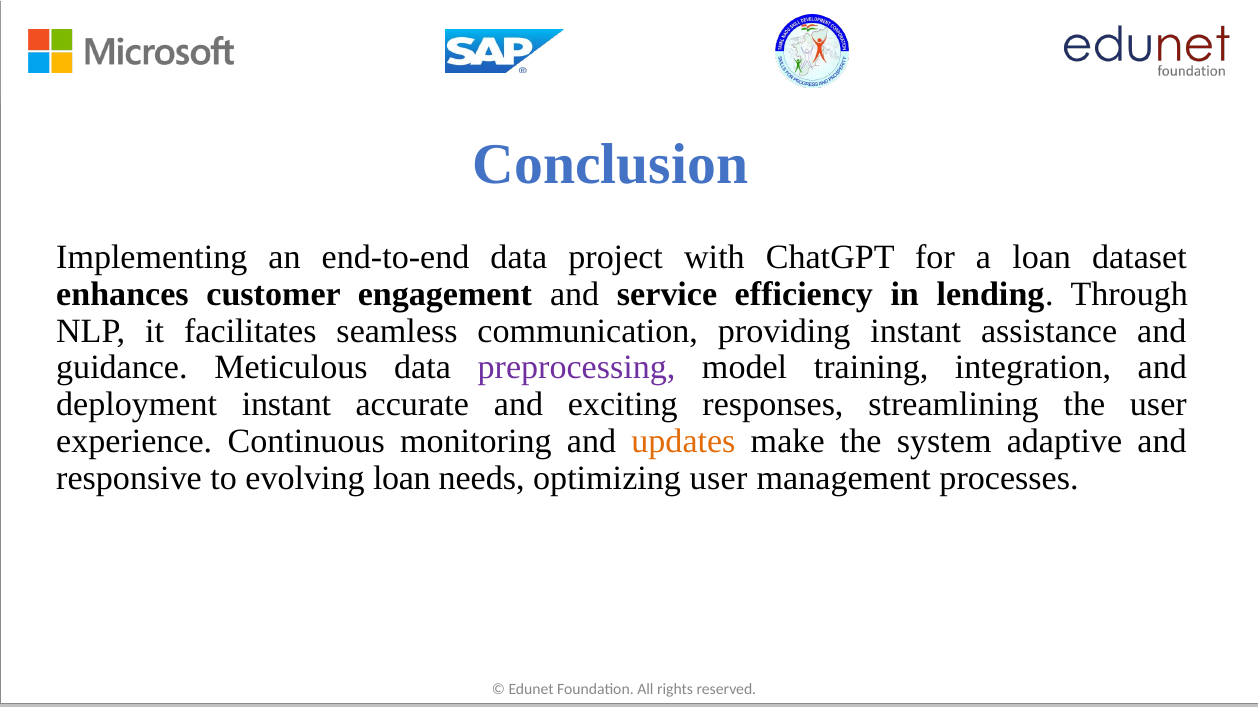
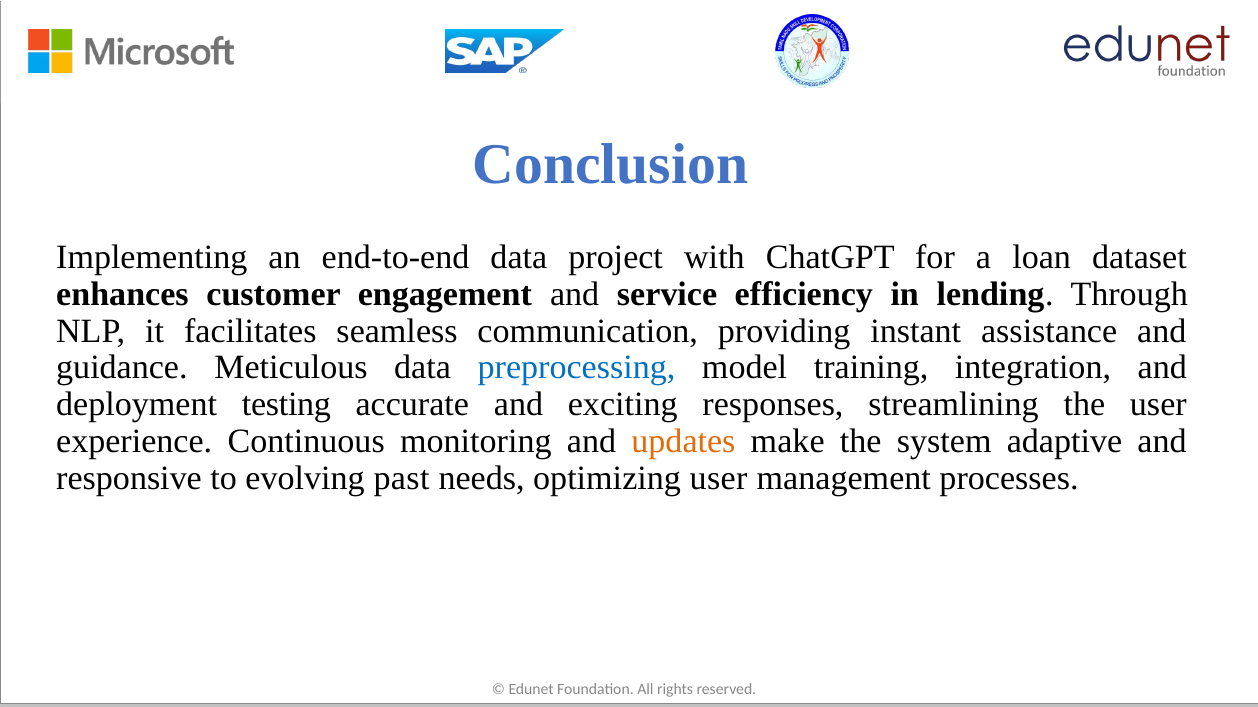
preprocessing colour: purple -> blue (577, 368)
deployment instant: instant -> testing (286, 405)
evolving loan: loan -> past (402, 479)
